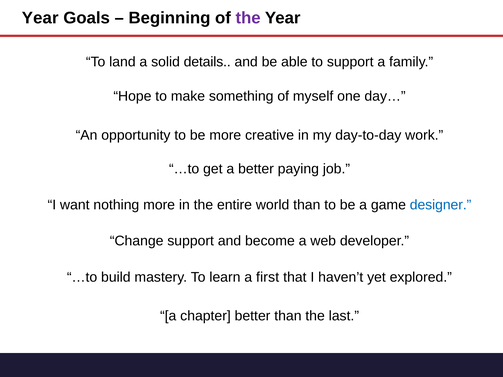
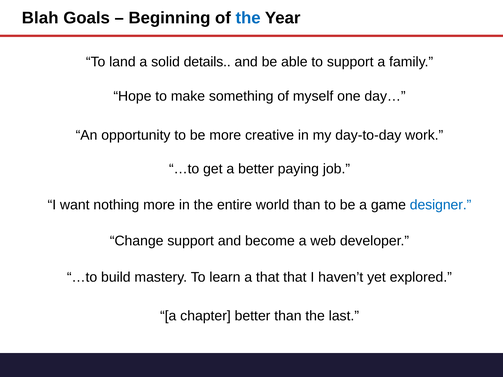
Year: Year -> Blah (40, 18)
the colour: purple -> blue (248, 18)
a first: first -> that (268, 277)
